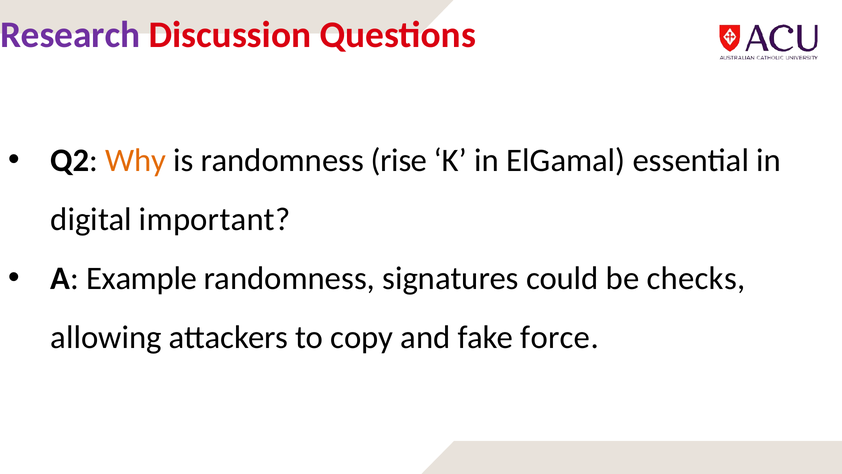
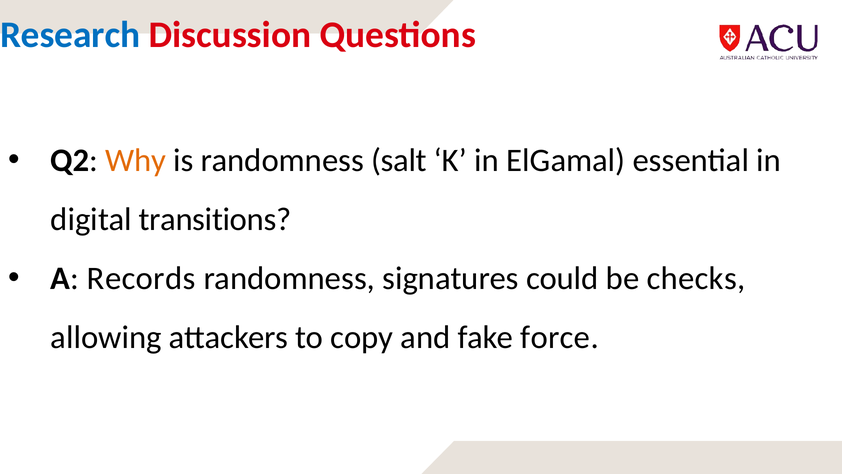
Research colour: purple -> blue (70, 35)
rise: rise -> salt (399, 160)
important: important -> transitions (215, 219)
Example: Example -> Records (141, 278)
